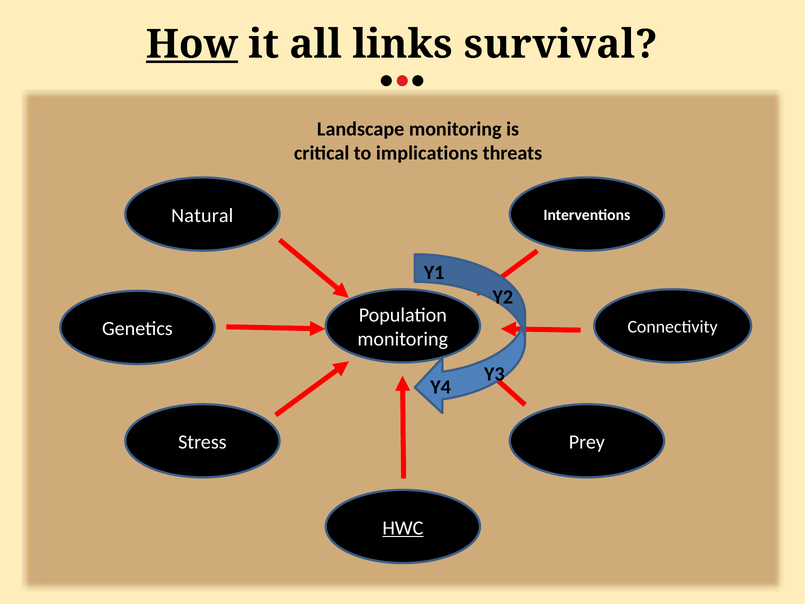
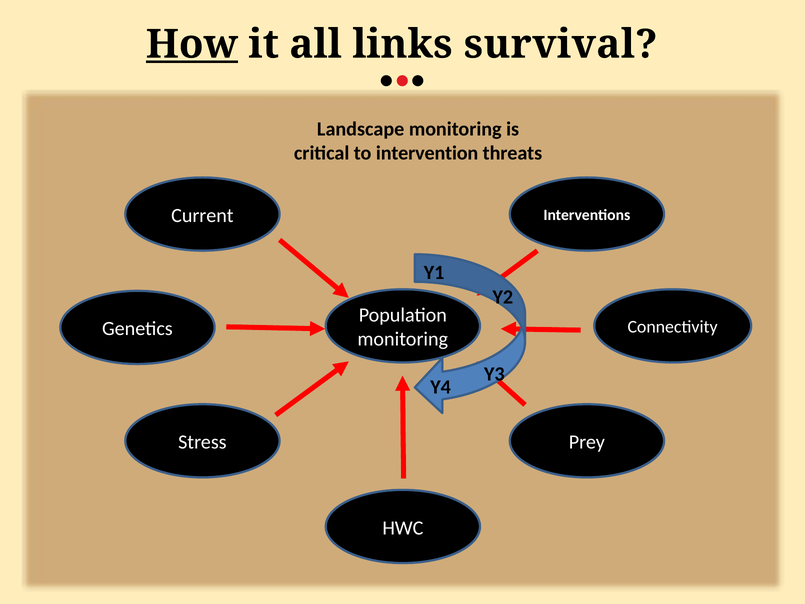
implications: implications -> intervention (427, 153)
Natural: Natural -> Current (202, 215)
HWC underline: present -> none (403, 528)
